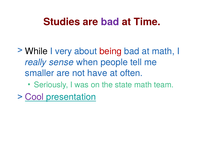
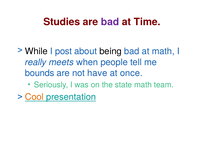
very: very -> post (64, 51)
being colour: red -> black (111, 51)
sense: sense -> meets (61, 62)
smaller: smaller -> bounds (40, 73)
often: often -> once (131, 73)
Cool colour: purple -> orange (34, 97)
